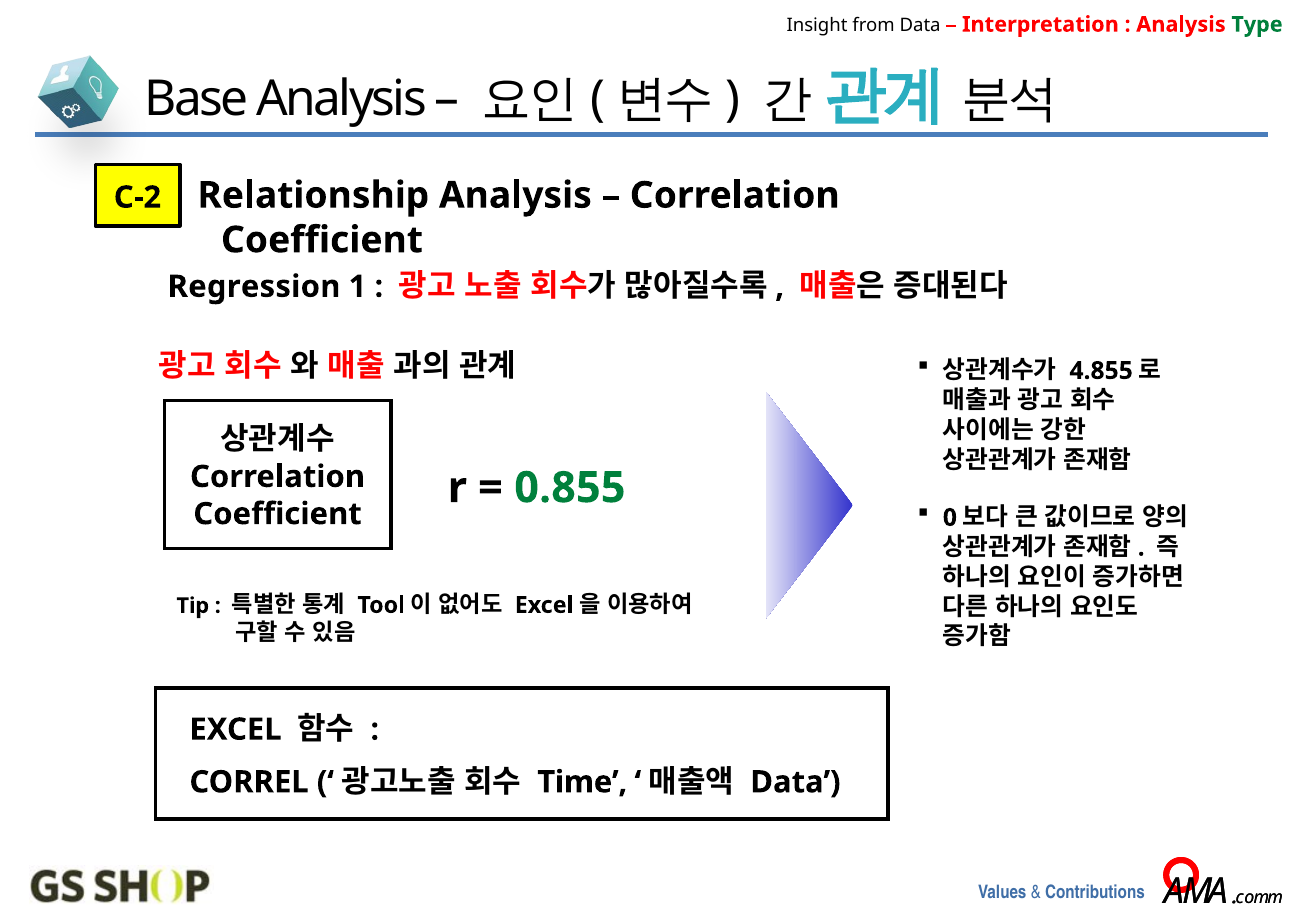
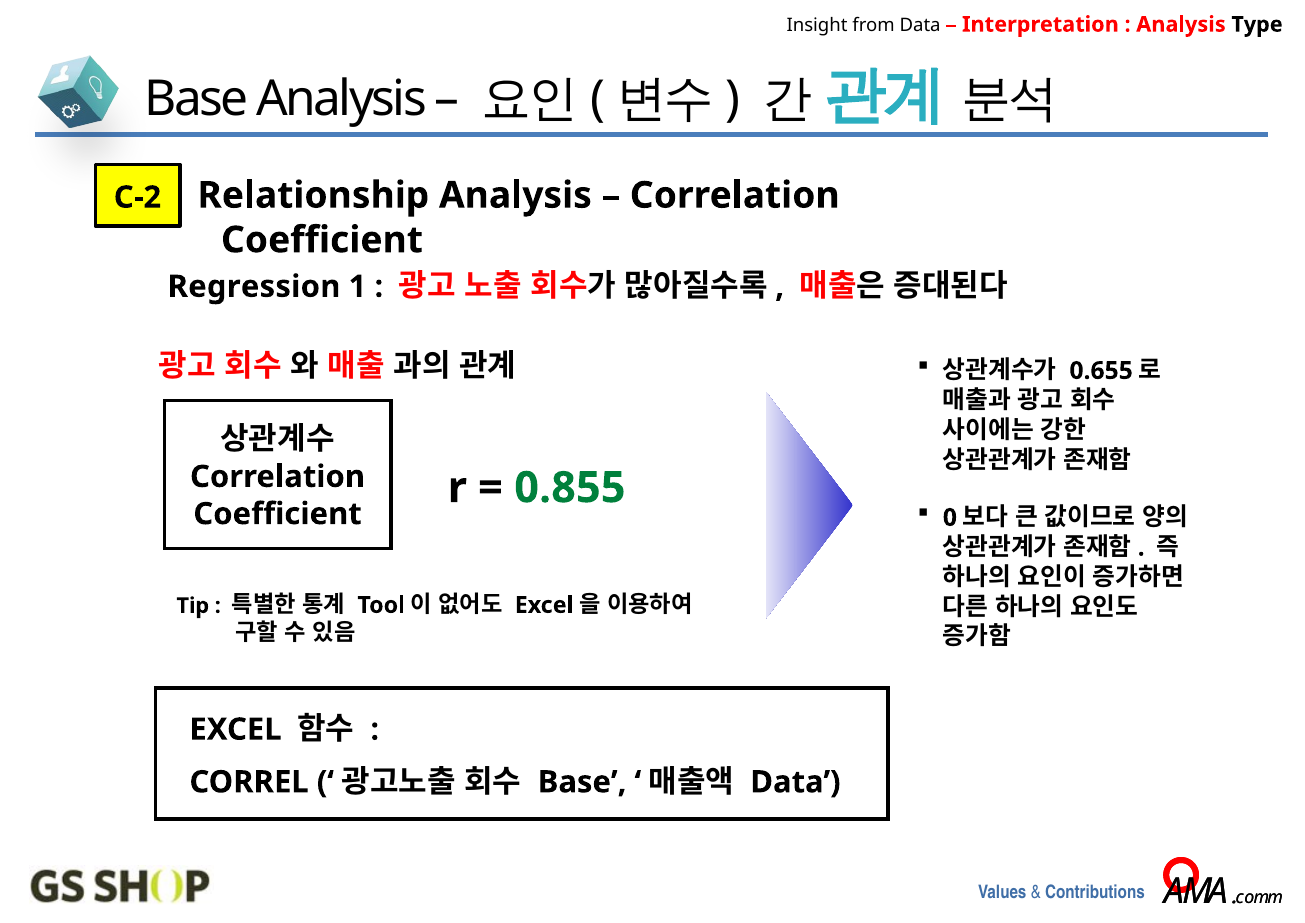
Type colour: green -> black (1257, 24)
4.855: 4.855 -> 0.655 (1101, 371)
Time: Time -> Base (582, 782)
